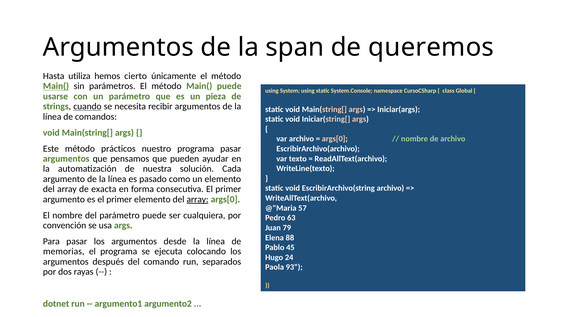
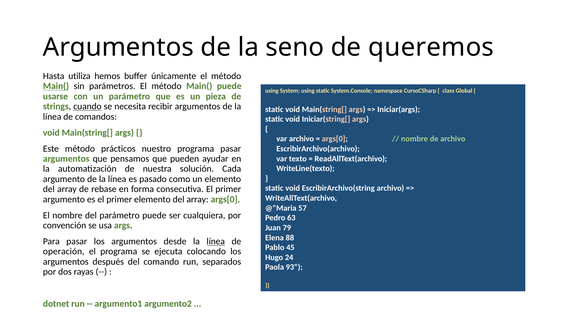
span: span -> seno (295, 47)
cierto: cierto -> buffer (136, 76)
exacta: exacta -> rebase (104, 189)
array underline: present -> none (198, 199)
línea underline: none -> present (216, 242)
memorias: memorias -> operación (64, 252)
